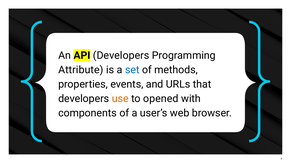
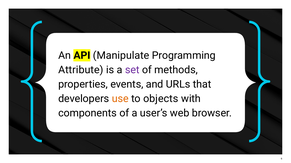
API Developers: Developers -> Manipulate (121, 56)
set colour: blue -> purple (132, 70)
opened: opened -> objects (161, 99)
